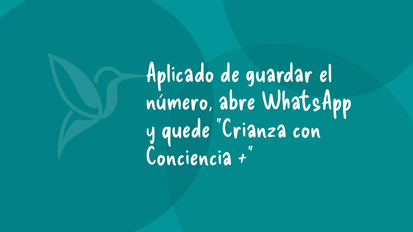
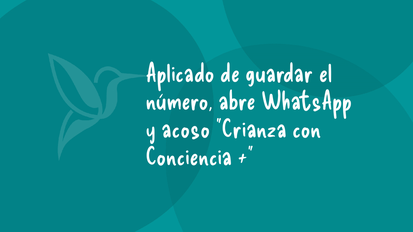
quede: quede -> acoso (186, 129)
